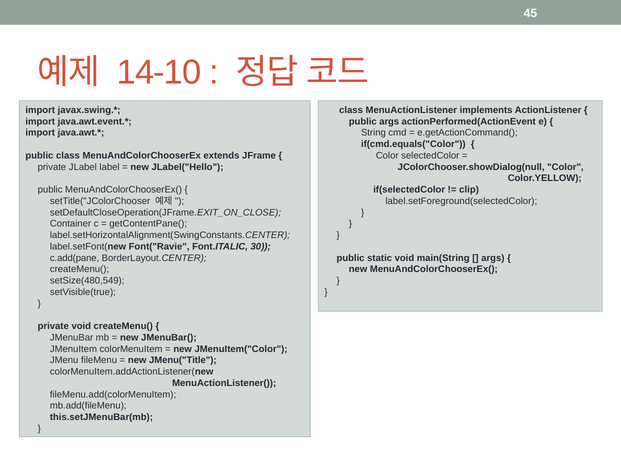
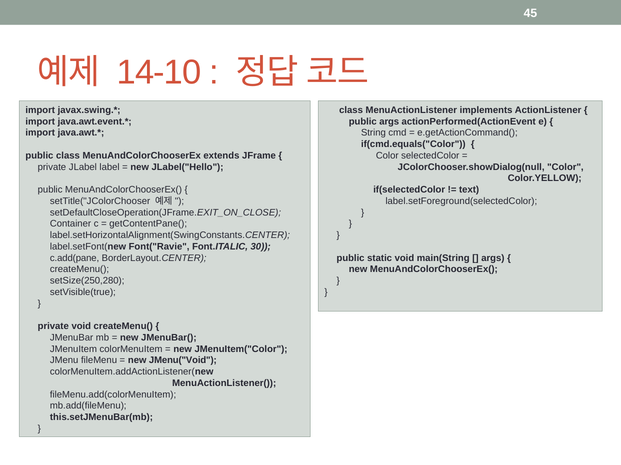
clip: clip -> text (469, 190)
setSize(480,549: setSize(480,549 -> setSize(250,280 (87, 281)
JMenu("Title: JMenu("Title -> JMenu("Void (183, 361)
